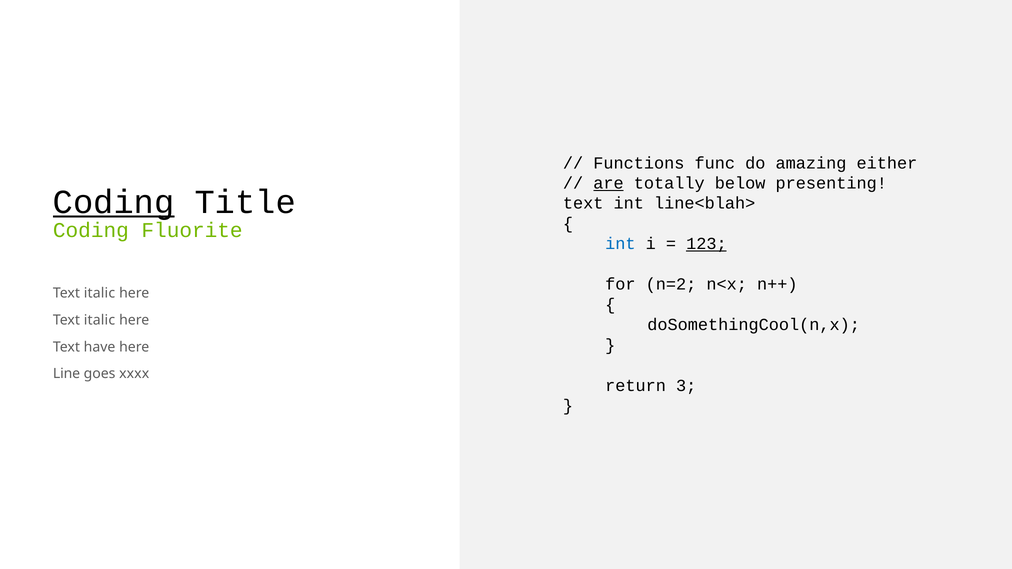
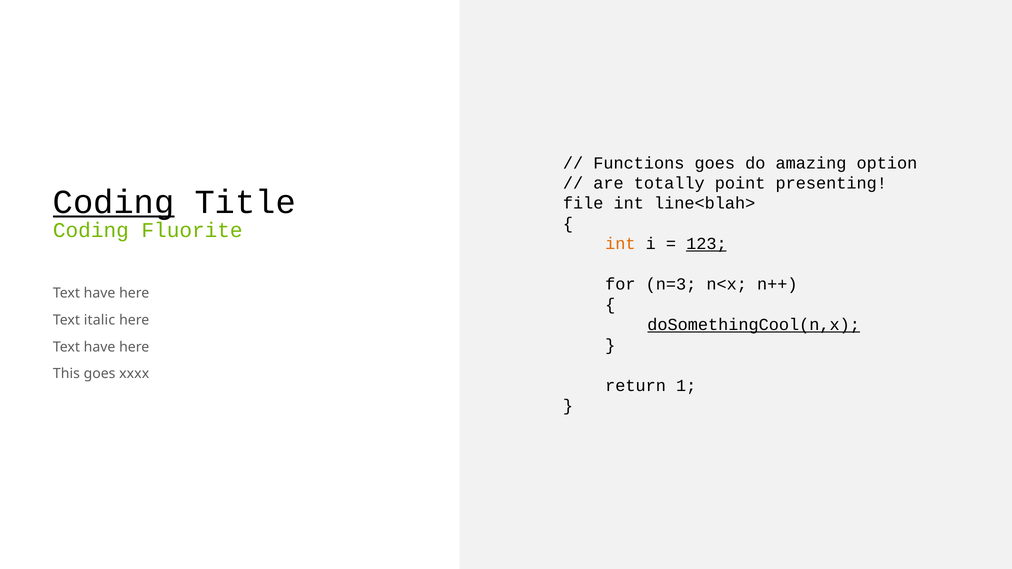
Functions func: func -> goes (715, 163)
either: either -> option (887, 163)
are underline: present -> none (609, 183)
below: below -> point (740, 183)
text: text -> file (583, 204)
int colour: blue -> orange (620, 244)
n=2: n=2 -> n=3 (671, 284)
italic: italic -> have (100, 293)
doSomethingCool(n,x underline: none -> present (754, 325)
Line: Line -> This (66, 374)
3: 3 -> 1 (686, 386)
